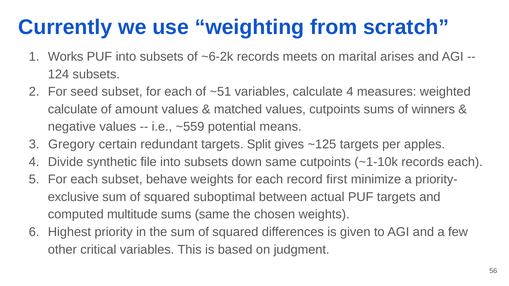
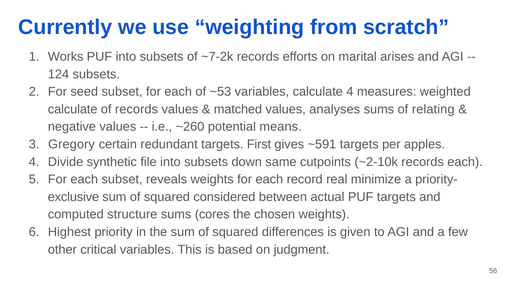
~6-2k: ~6-2k -> ~7-2k (217, 57)
meets: meets -> efforts (300, 57)
~51: ~51 -> ~53 (220, 92)
of amount: amount -> records (137, 109)
values cutpoints: cutpoints -> analyses (335, 109)
winners: winners -> relating (433, 109)
~559: ~559 -> ~260 (190, 127)
Split: Split -> First (259, 144)
~125: ~125 -> ~591 (322, 144)
~1-10k: ~1-10k -> ~2-10k (376, 162)
behave: behave -> reveals (167, 180)
first: first -> real (337, 180)
suboptimal: suboptimal -> considered (224, 197)
multitude: multitude -> structure (132, 215)
sums same: same -> cores (212, 215)
